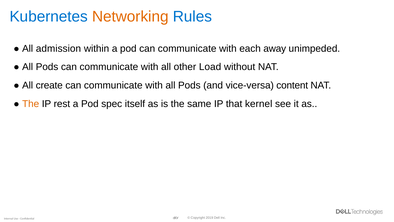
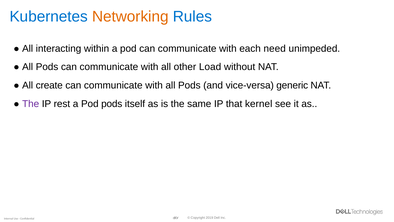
admission: admission -> interacting (59, 48)
away: away -> need (275, 48)
content: content -> generic (292, 85)
The colour: orange -> purple (31, 104)
Pod spec: spec -> pods (112, 104)
